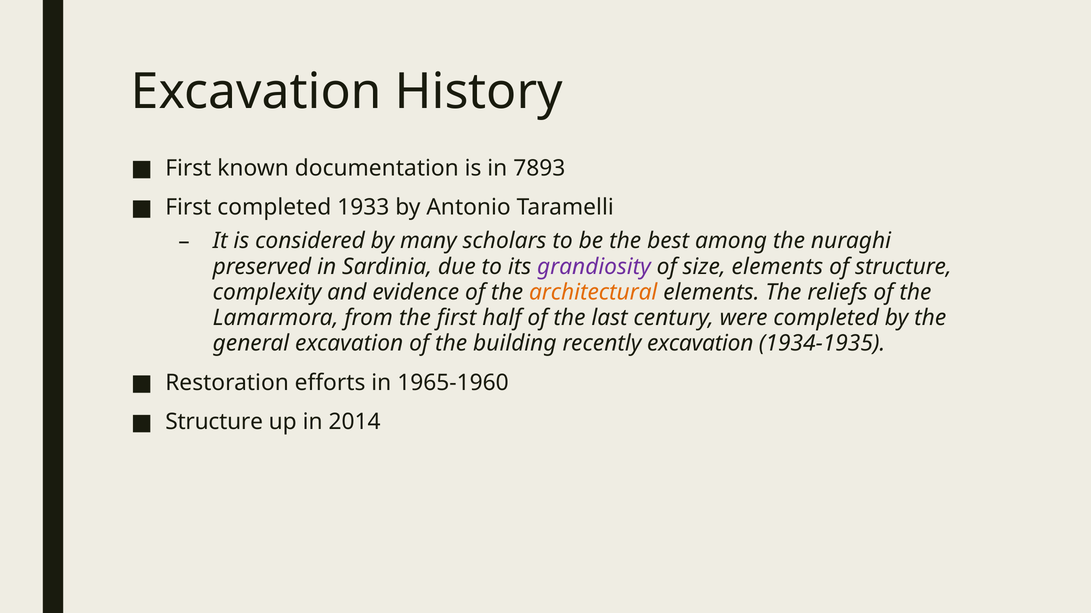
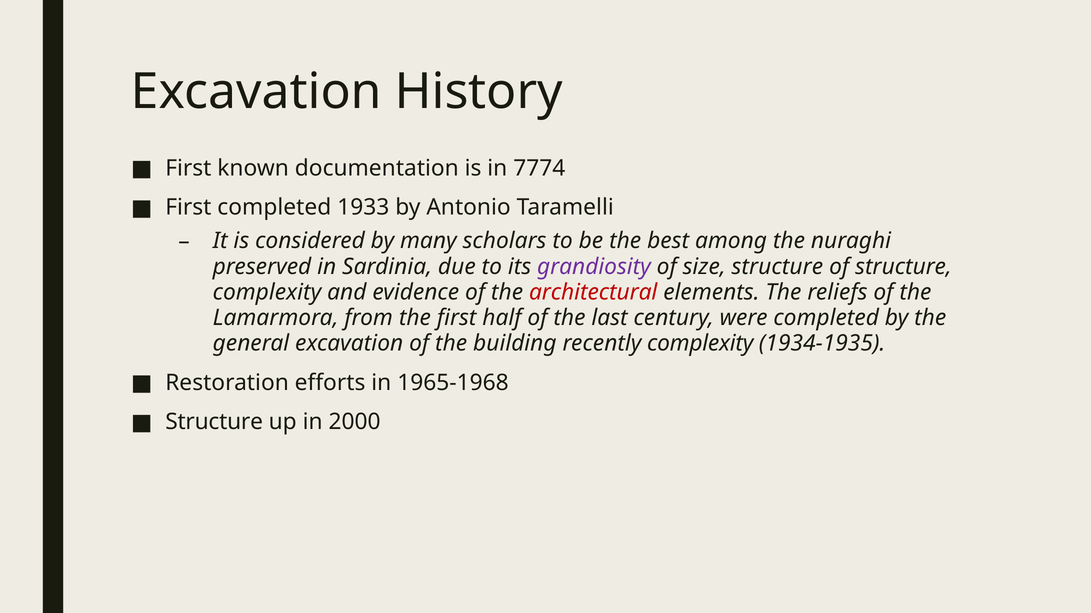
7893: 7893 -> 7774 (539, 168)
size elements: elements -> structure (777, 267)
architectural colour: orange -> red (593, 293)
recently excavation: excavation -> complexity (700, 344)
1965-1960: 1965-1960 -> 1965-1968 (453, 383)
2014: 2014 -> 2000 (355, 422)
